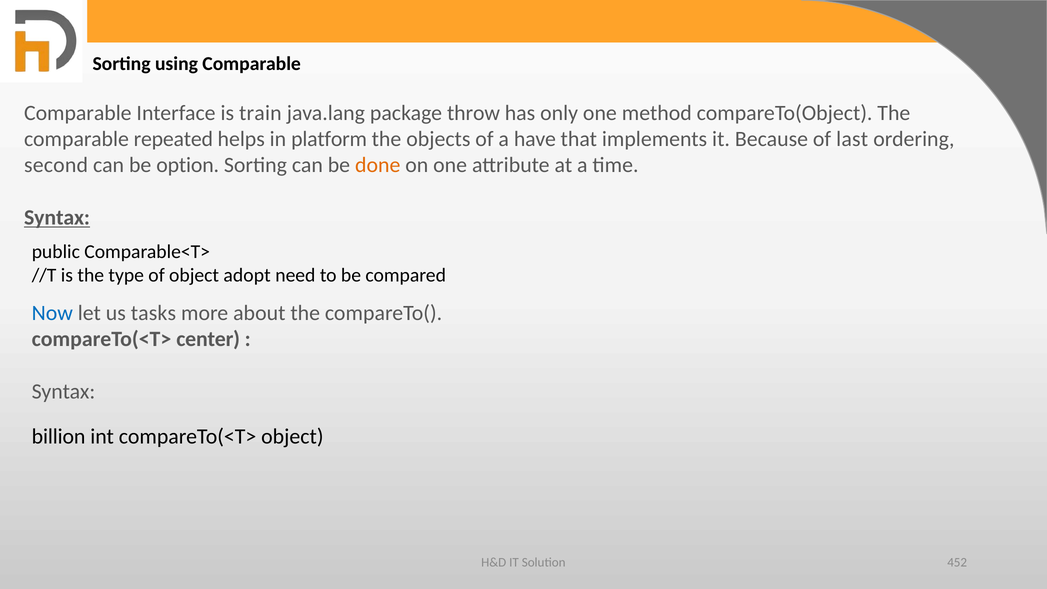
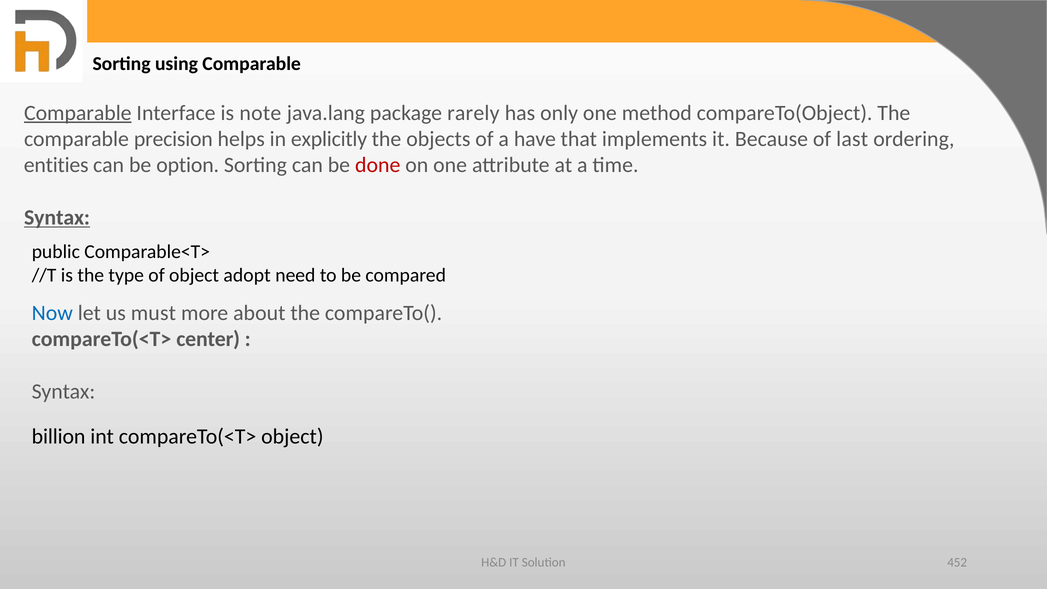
Comparable underline: none -> present (78, 113)
train: train -> note (260, 113)
throw: throw -> rarely (473, 113)
repeated: repeated -> precision (173, 139)
platform: platform -> explicitly (329, 139)
second: second -> entities (56, 165)
done colour: orange -> red (378, 165)
tasks: tasks -> must (153, 313)
